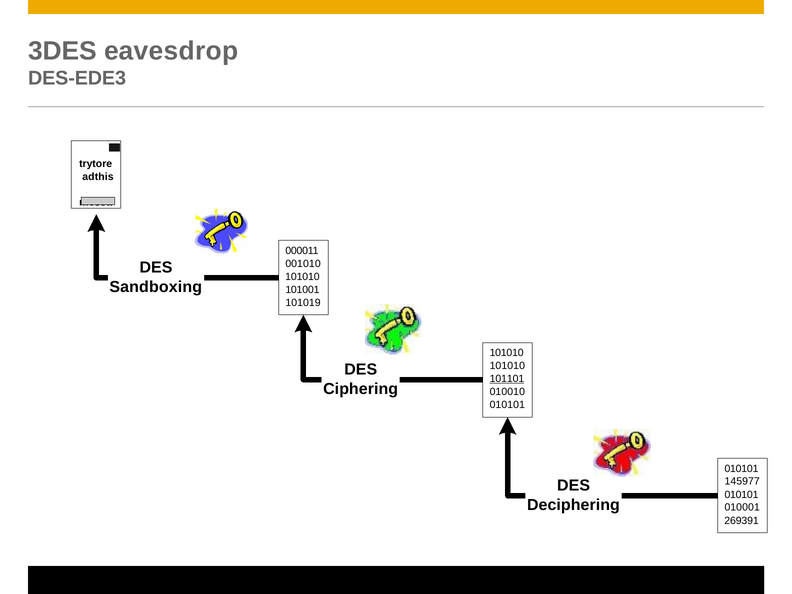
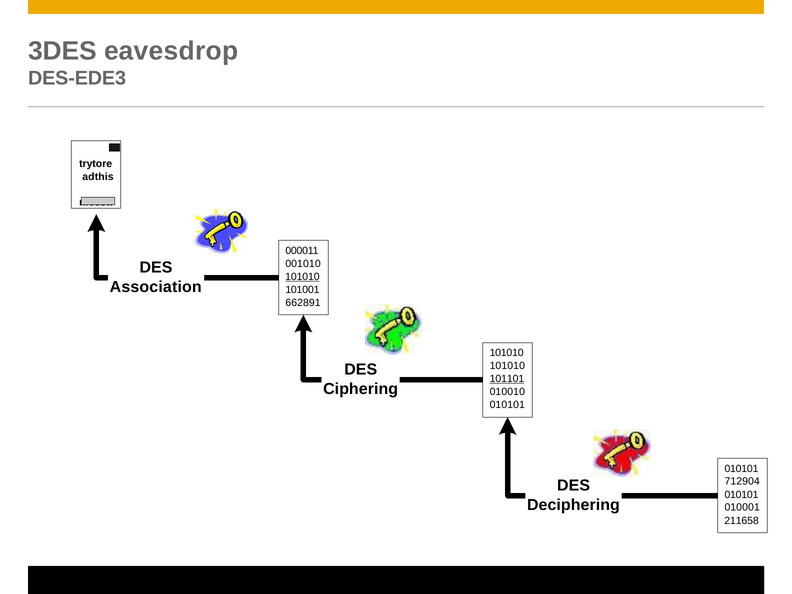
101010 underline: none -> present (302, 277)
Sandboxing: Sandboxing -> Association (156, 287)
101019: 101019 -> 662891 (303, 303)
145977: 145977 -> 712904 (742, 482)
269391: 269391 -> 211658 (742, 521)
